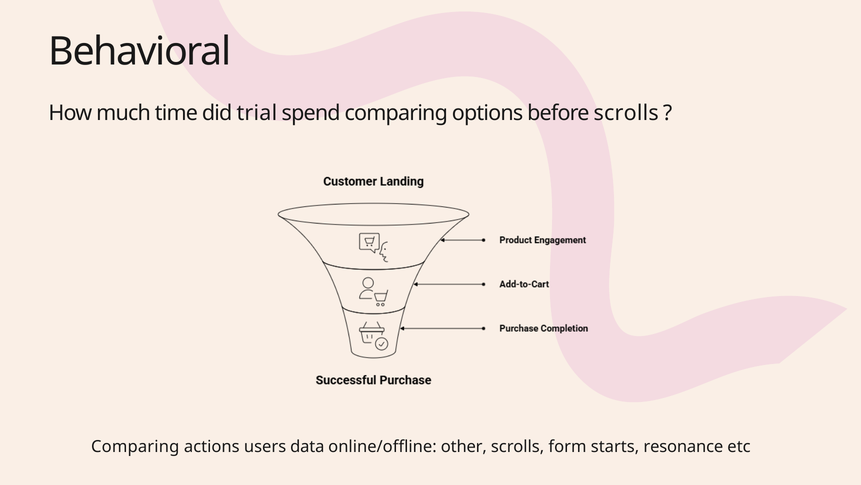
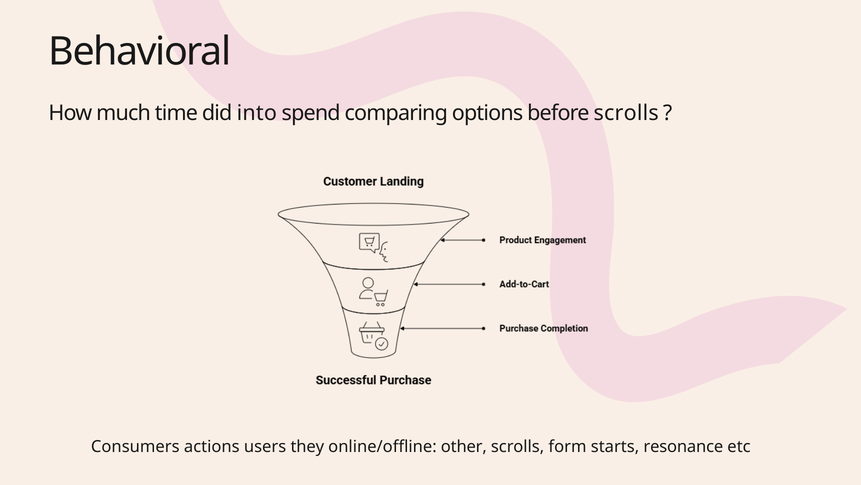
trial: trial -> into (257, 113)
Comparing: Comparing -> Consumers (135, 446)
data: data -> they (307, 446)
